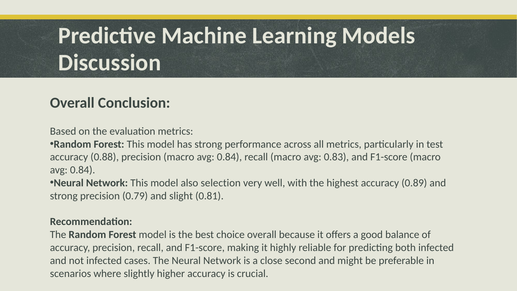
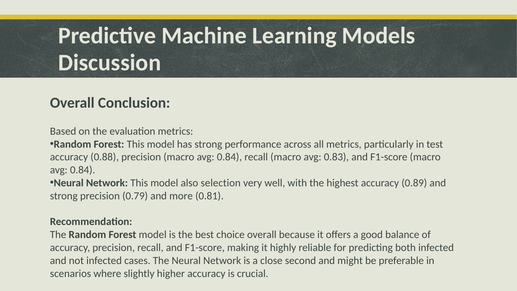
slight: slight -> more (181, 196)
